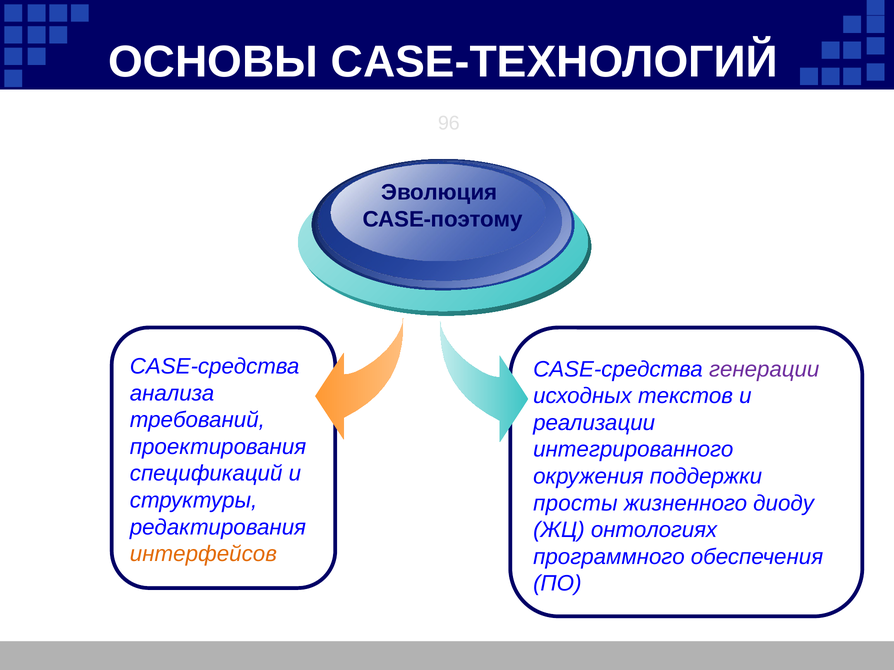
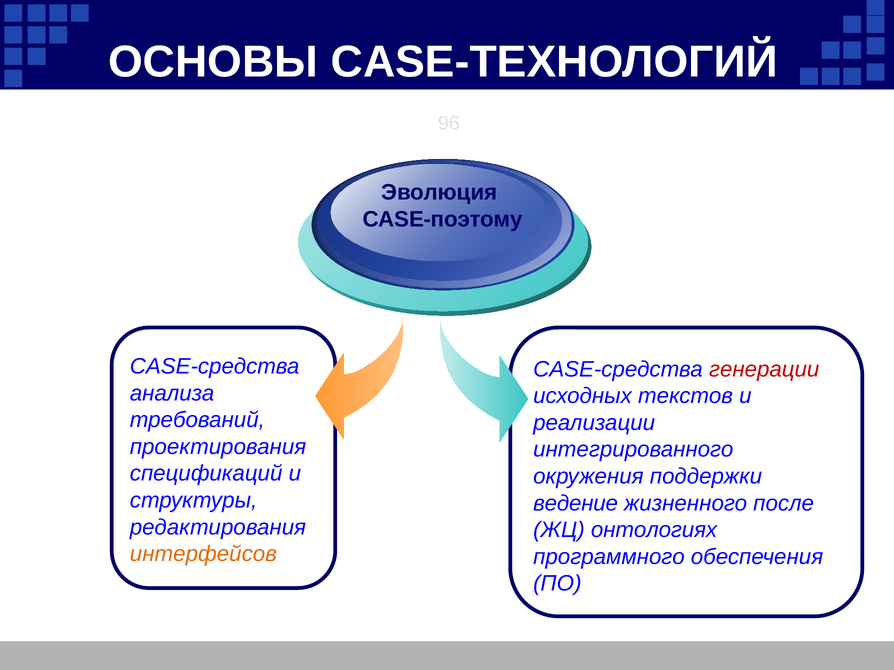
генерации colour: purple -> red (764, 369)
просты: просты -> ведение (576, 504)
диоду: диоду -> после (784, 504)
